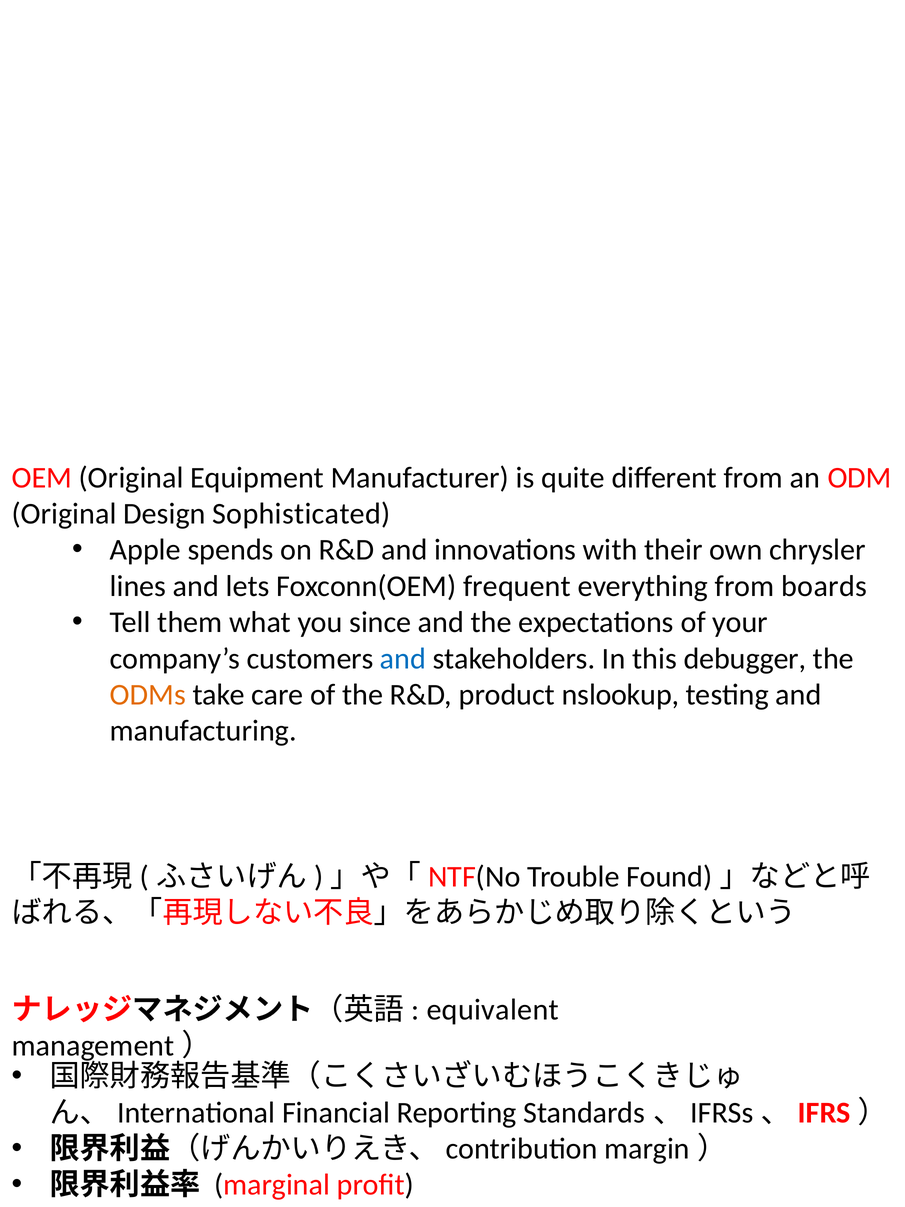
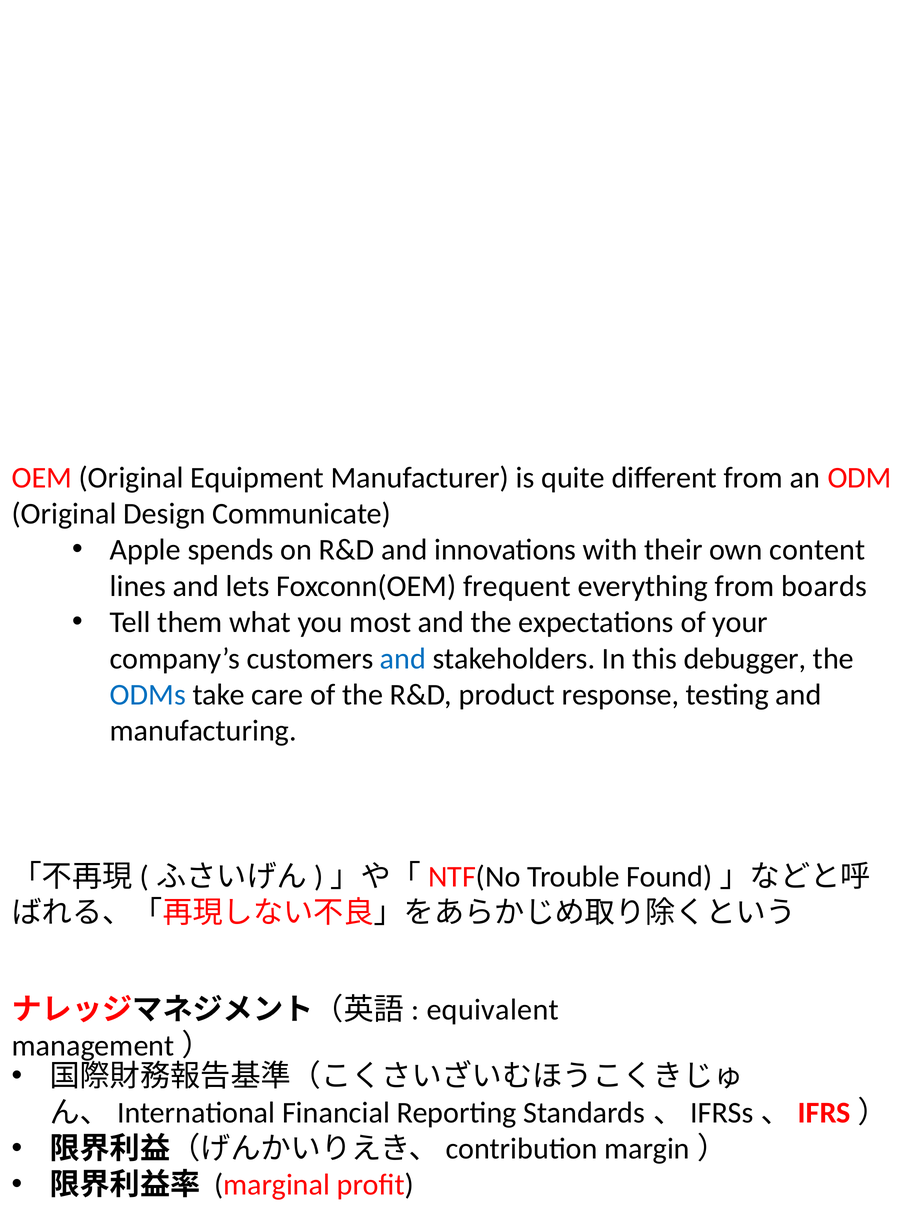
Sophisticated: Sophisticated -> Communicate (302, 514)
chrysler: chrysler -> content (817, 550)
since: since -> most (380, 622)
ODMs colour: orange -> blue (148, 695)
nslookup: nslookup -> response (620, 695)
